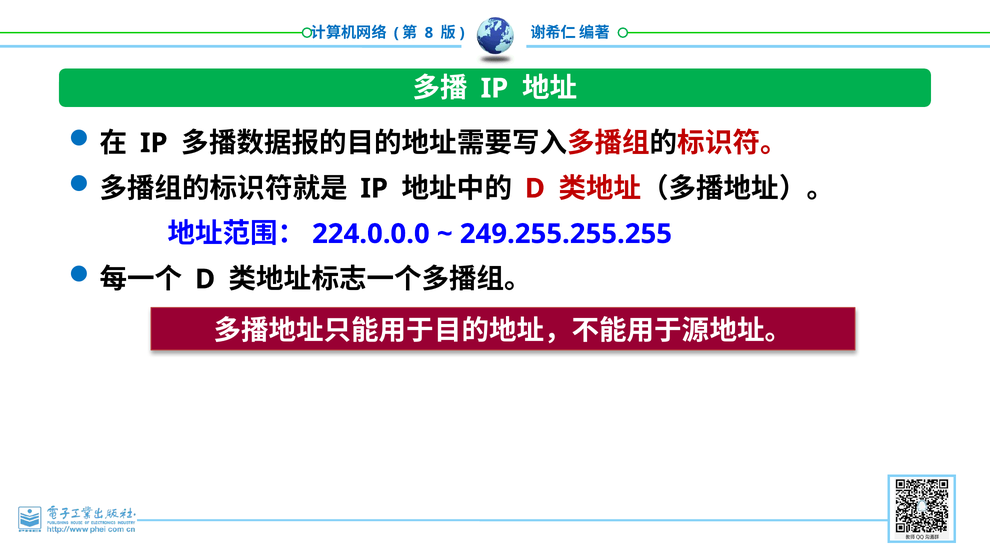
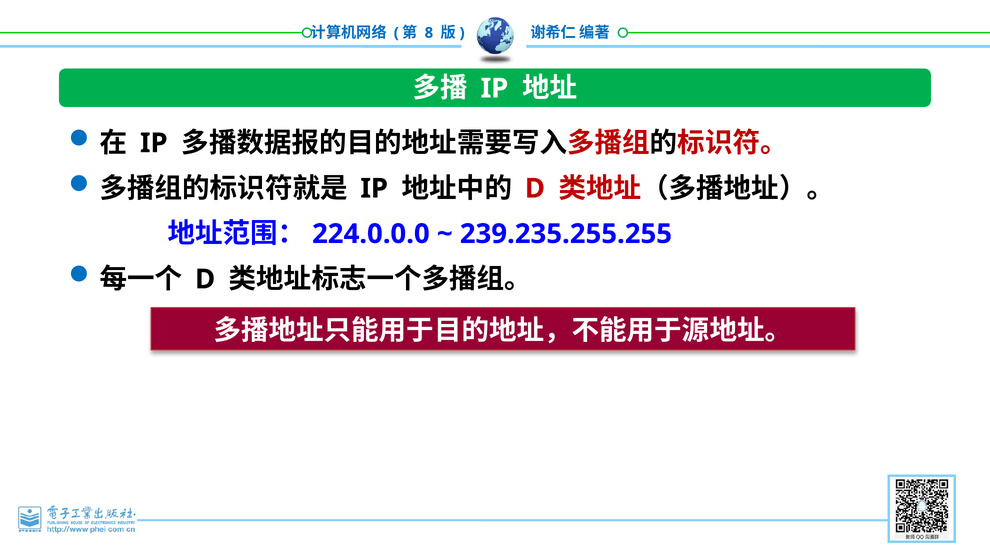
249.255.255.255: 249.255.255.255 -> 239.235.255.255 (566, 234)
